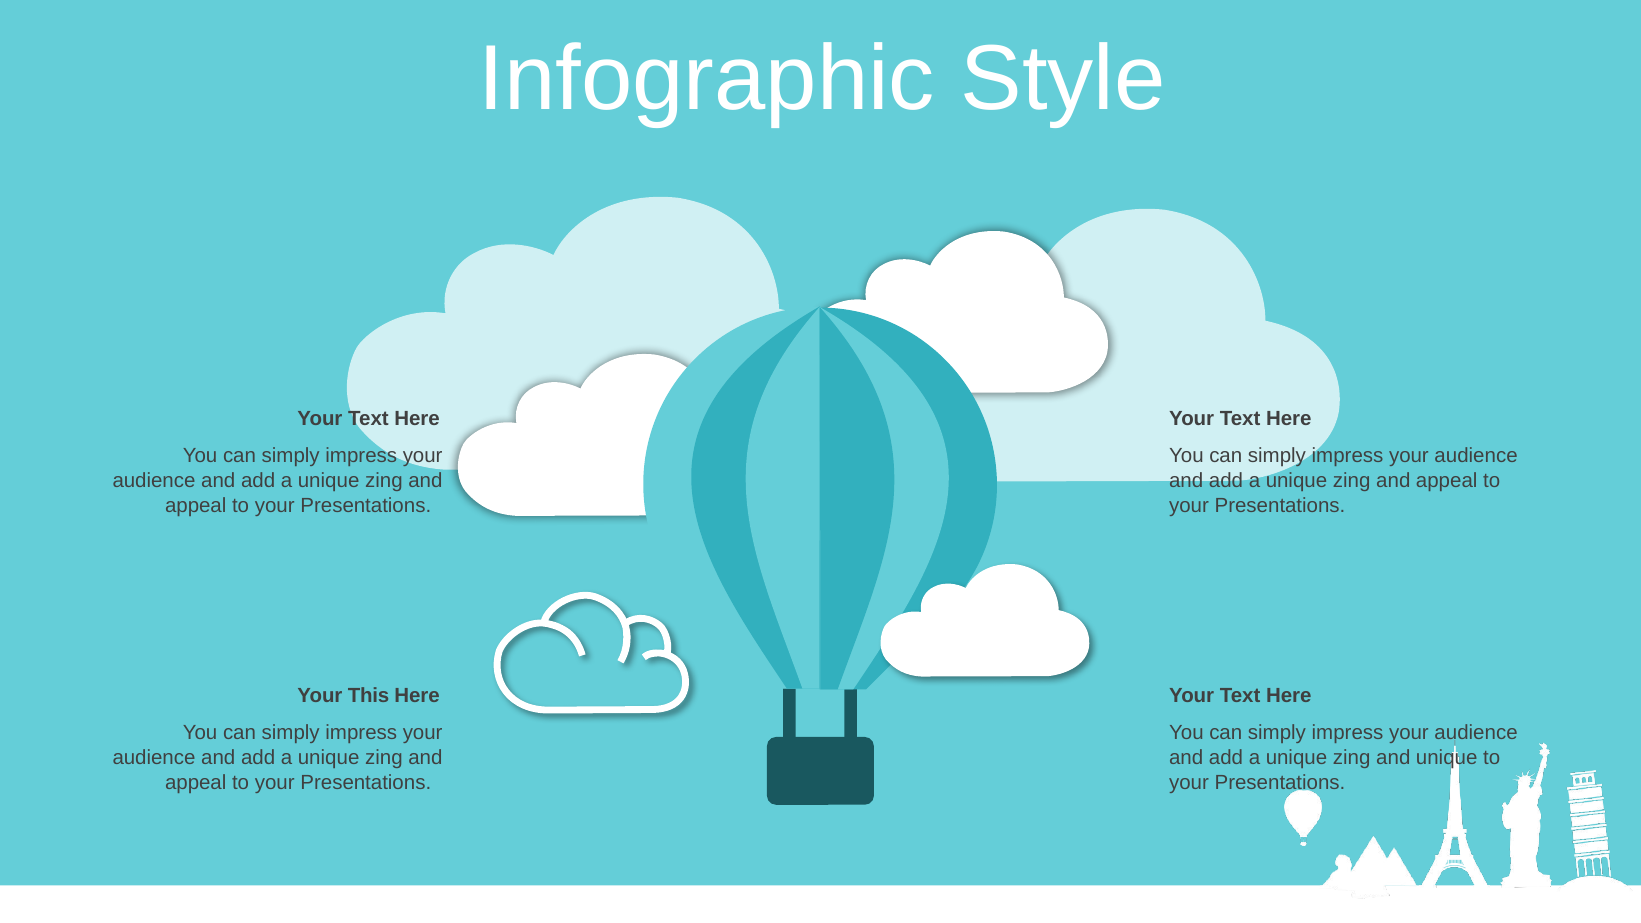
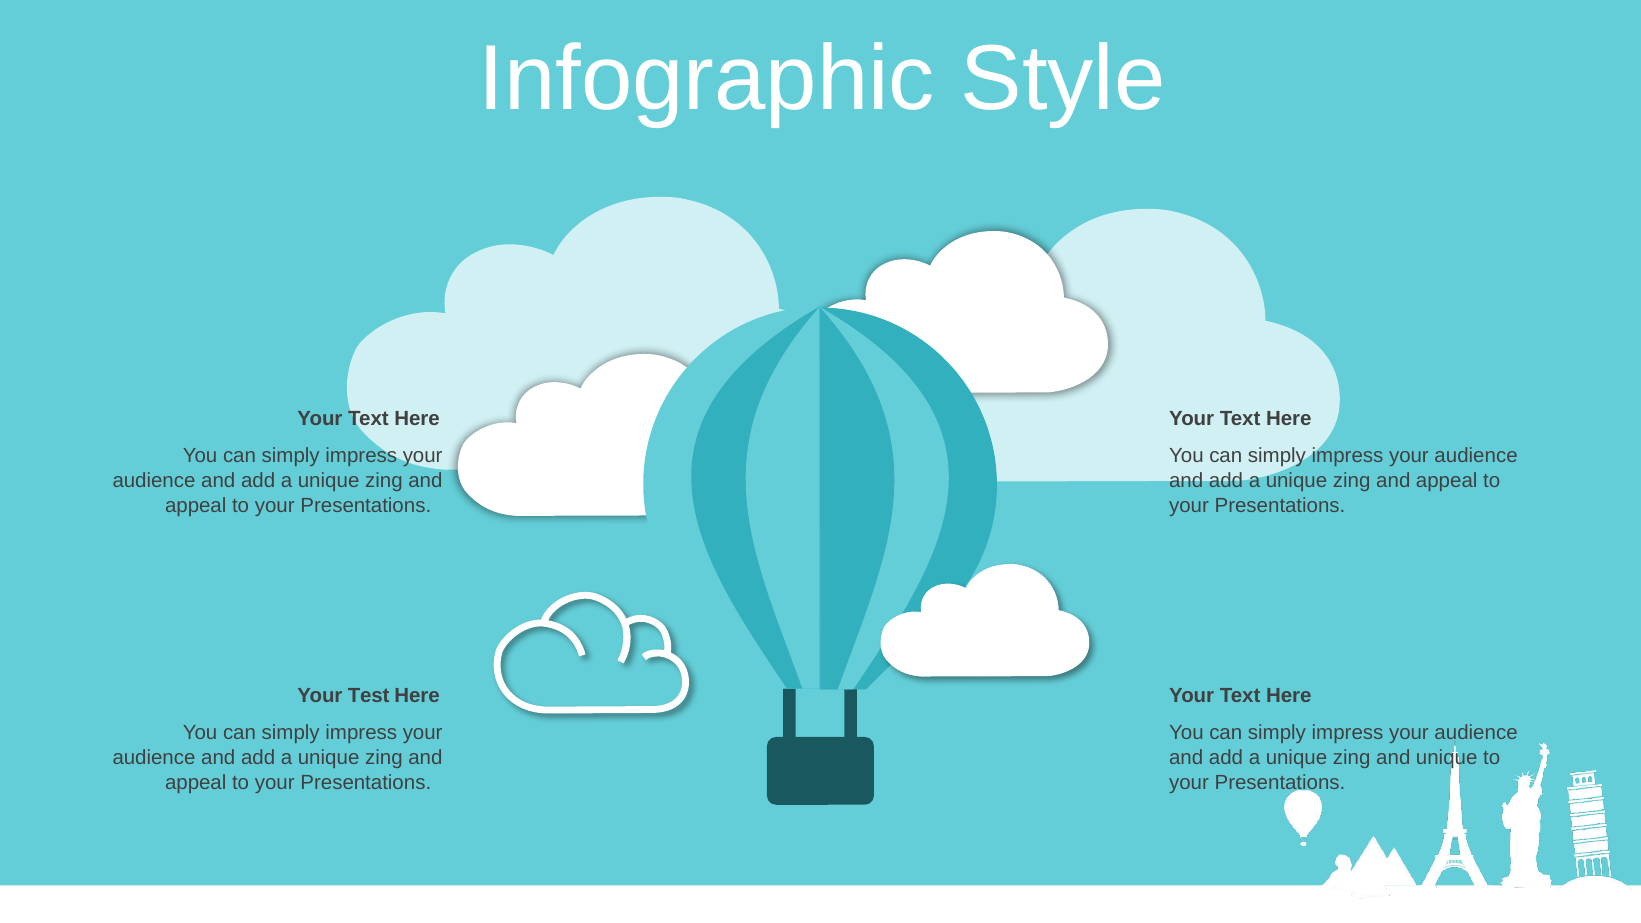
This: This -> Test (369, 696)
